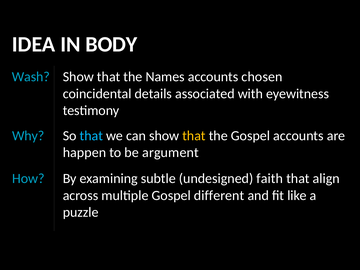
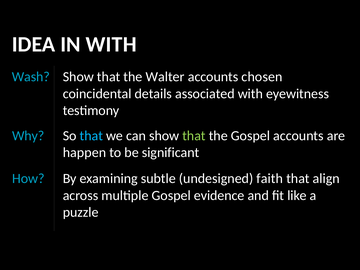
IN BODY: BODY -> WITH (111, 44)
Names: Names -> Walter (165, 77)
that colour: yellow -> light green (194, 136)
argument: argument -> significant (171, 153)
different: different -> evidence (219, 195)
